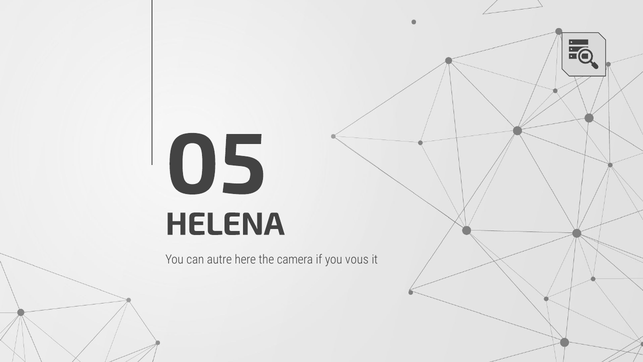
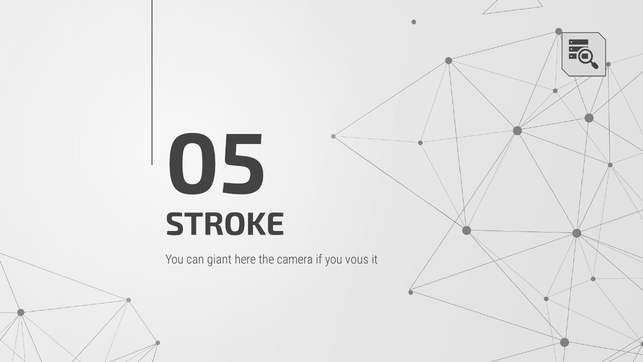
HELENA: HELENA -> STROKE (225, 224)
autre: autre -> giant (219, 259)
